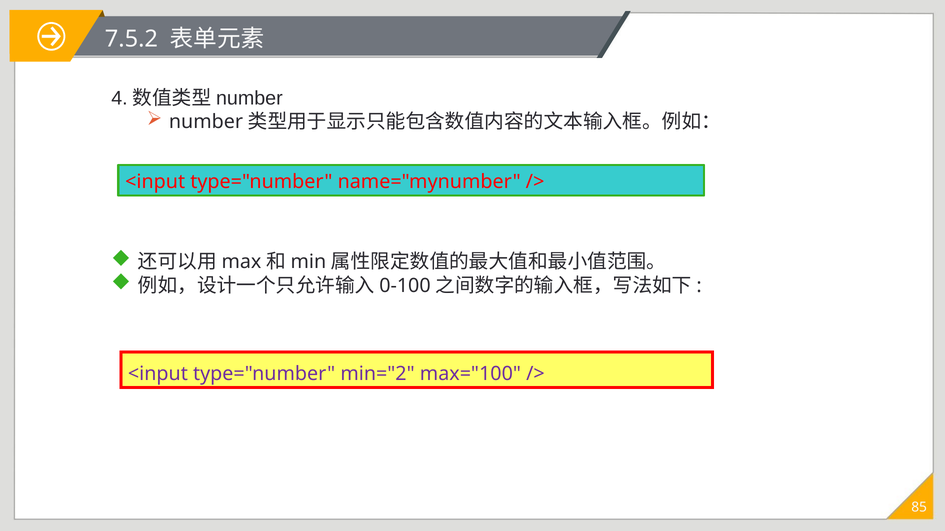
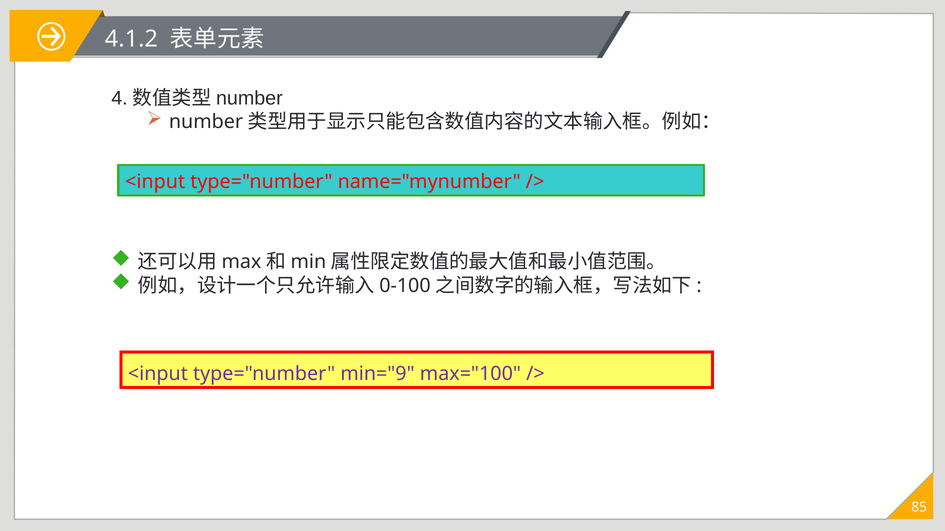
7.5.2: 7.5.2 -> 4.1.2 (131, 39)
min="2: min="2 -> min="9 (378, 374)
